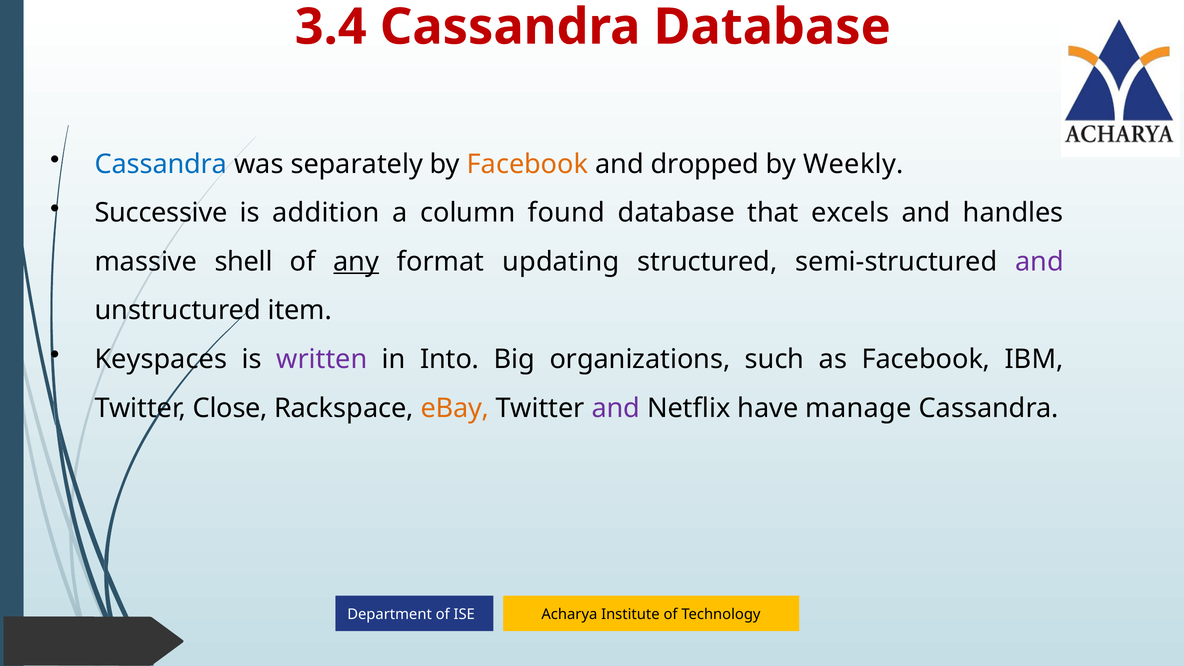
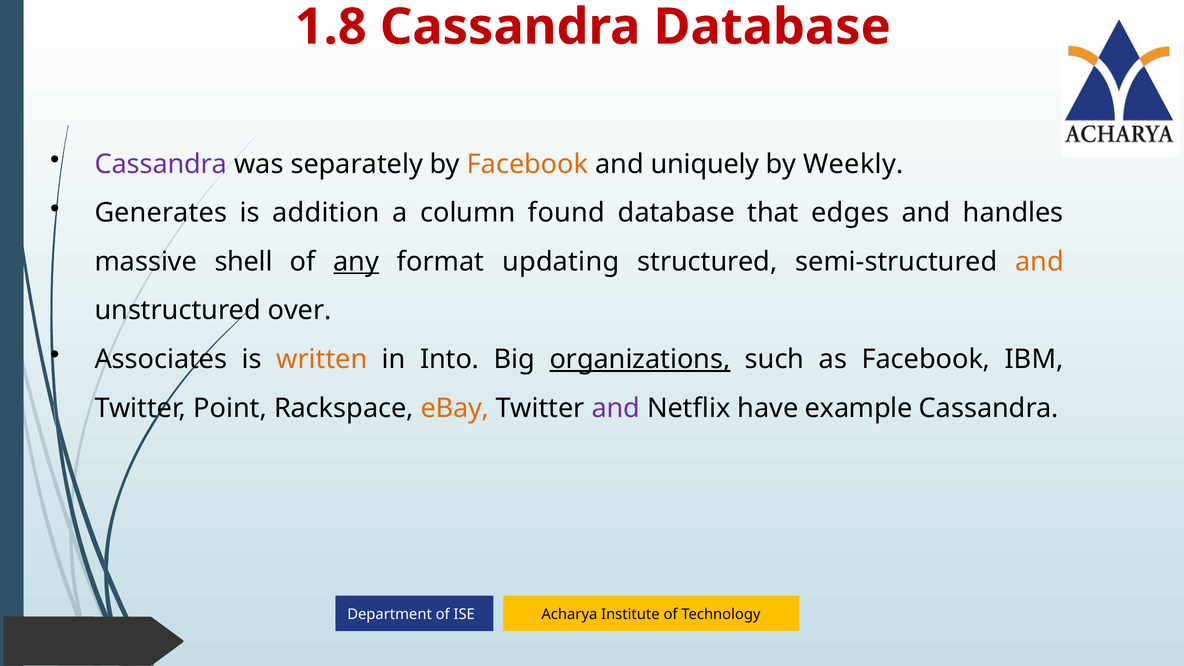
3.4: 3.4 -> 1.8 (331, 27)
Cassandra colour: blue -> purple (161, 164)
dropped: dropped -> uniquely (705, 164)
Successive: Successive -> Generates (161, 213)
excels: excels -> edges (850, 213)
and colour: purple -> orange (1039, 262)
item: item -> over (300, 311)
Keyspaces: Keyspaces -> Associates (161, 359)
written colour: purple -> orange (322, 359)
organizations underline: none -> present (640, 359)
Close: Close -> Point (230, 408)
manage: manage -> example (859, 408)
